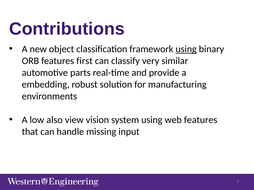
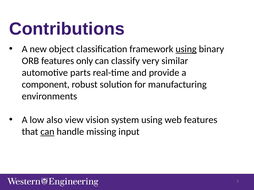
first: first -> only (85, 61)
embedding: embedding -> component (46, 85)
can underline: none -> present (47, 132)
